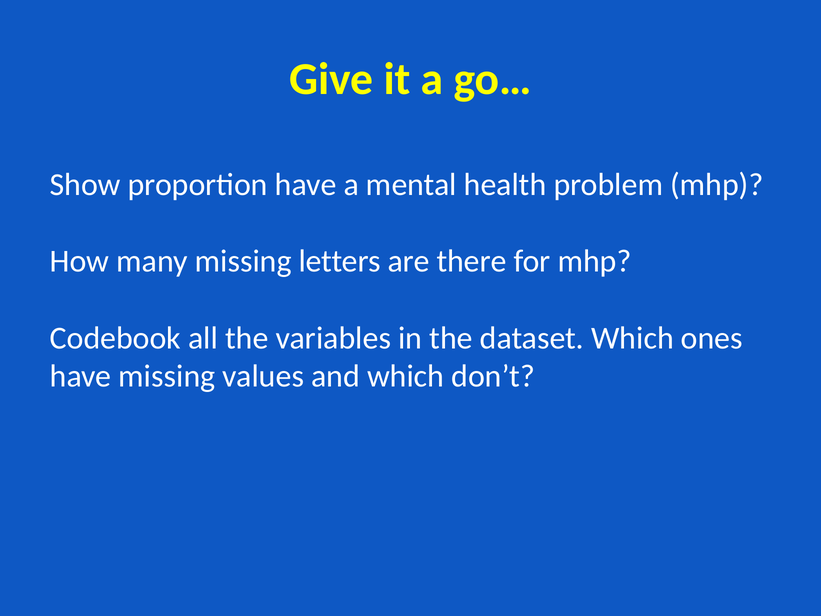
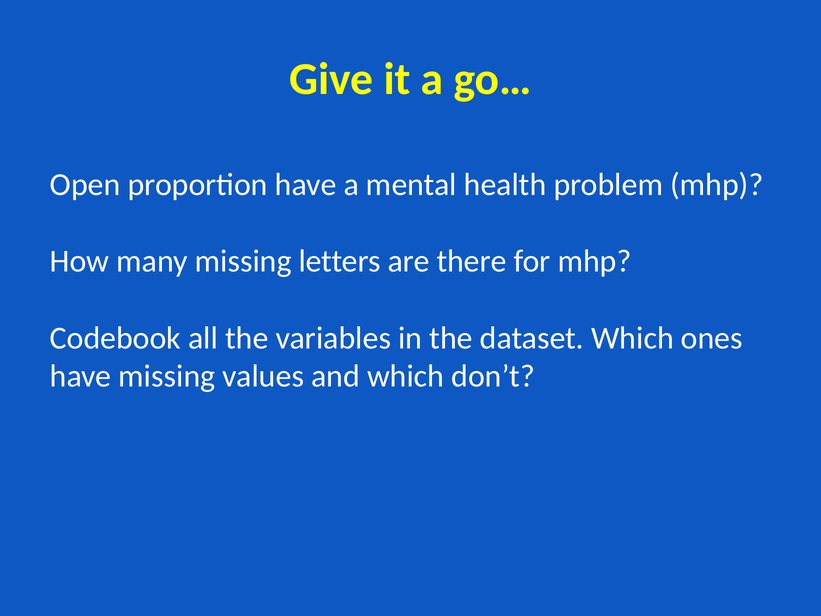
Show: Show -> Open (85, 185)
